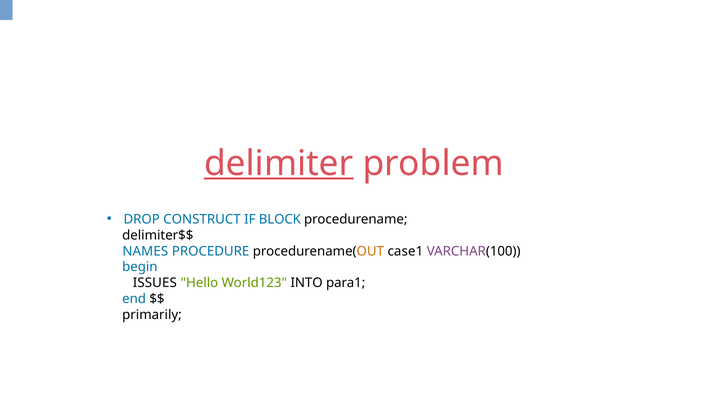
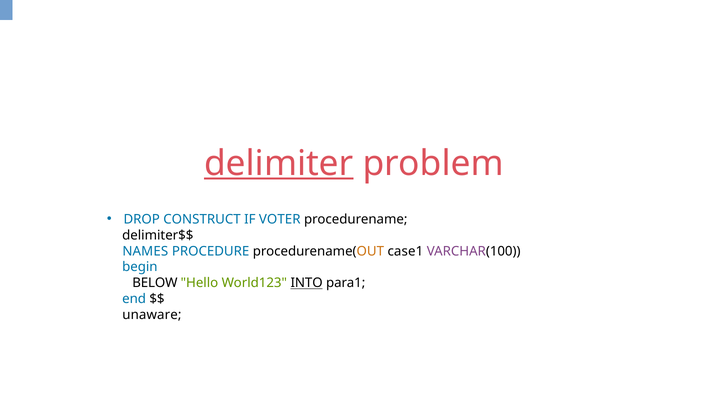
BLOCK: BLOCK -> VOTER (280, 219)
ISSUES: ISSUES -> BELOW (155, 283)
INTO underline: none -> present (307, 283)
primarily: primarily -> unaware (152, 315)
